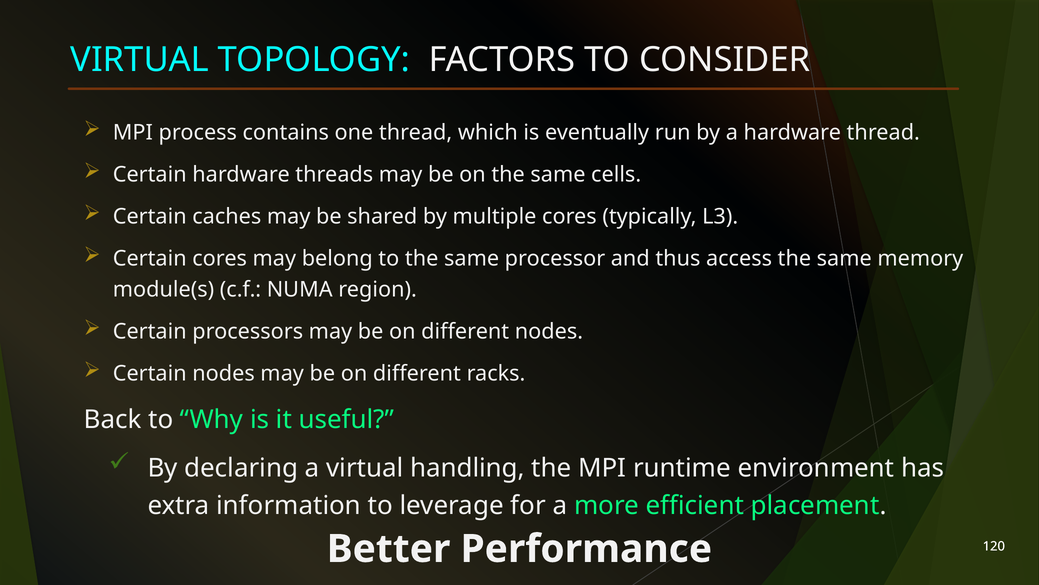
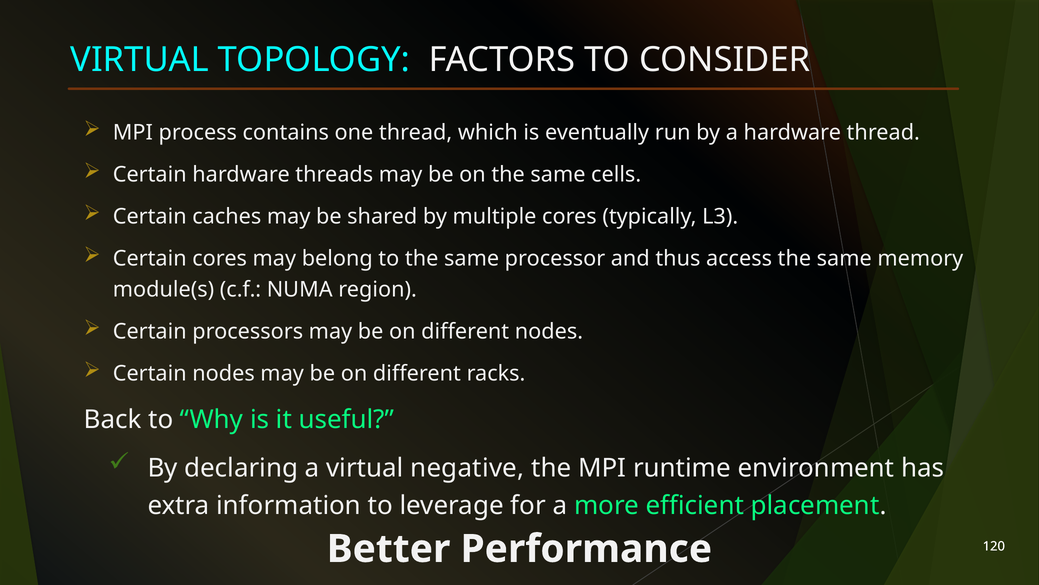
handling: handling -> negative (467, 468)
